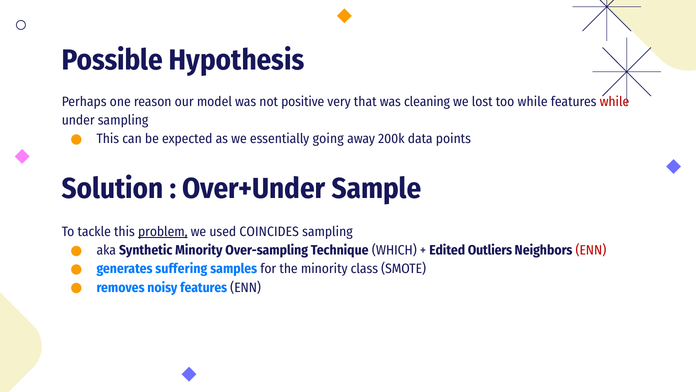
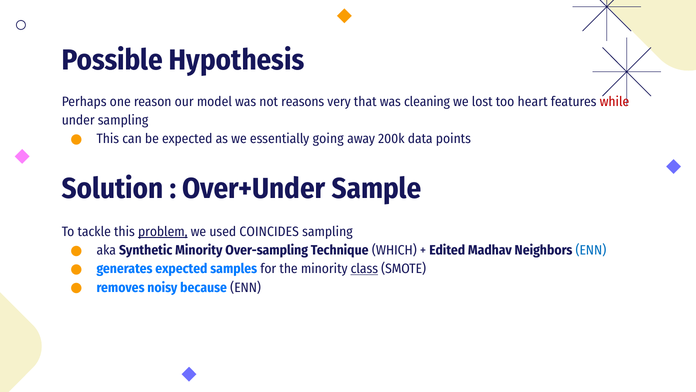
positive: positive -> reasons (303, 101)
too while: while -> heart (533, 101)
Outliers: Outliers -> Madhav (490, 250)
ENN colour: red -> blue (591, 250)
generates suffering: suffering -> expected (181, 269)
class underline: none -> present (364, 269)
noisy features: features -> because (204, 287)
